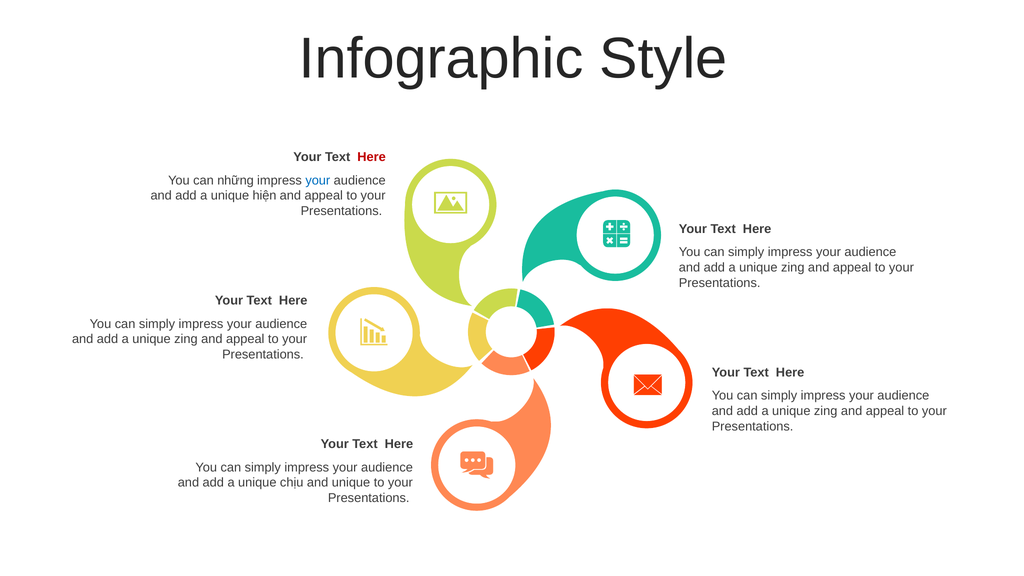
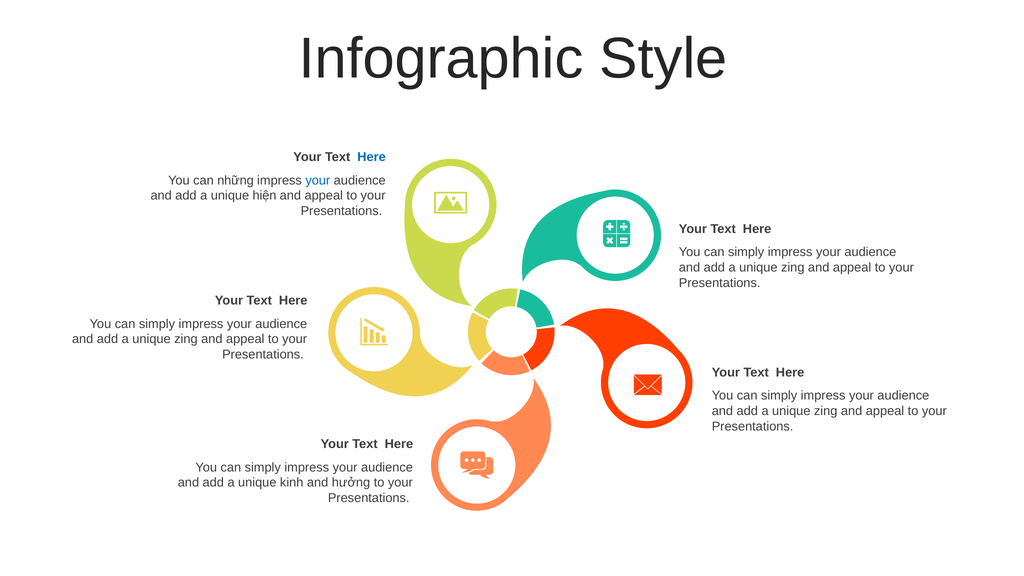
Here colour: red -> blue (372, 157)
chịu: chịu -> kinh (292, 483)
and unique: unique -> hưởng (351, 483)
